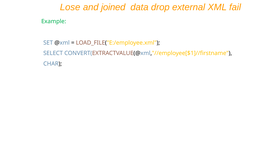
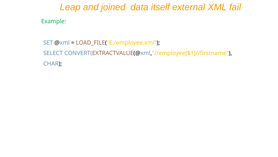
Lose: Lose -> Leap (70, 7)
drop: drop -> itself (160, 7)
